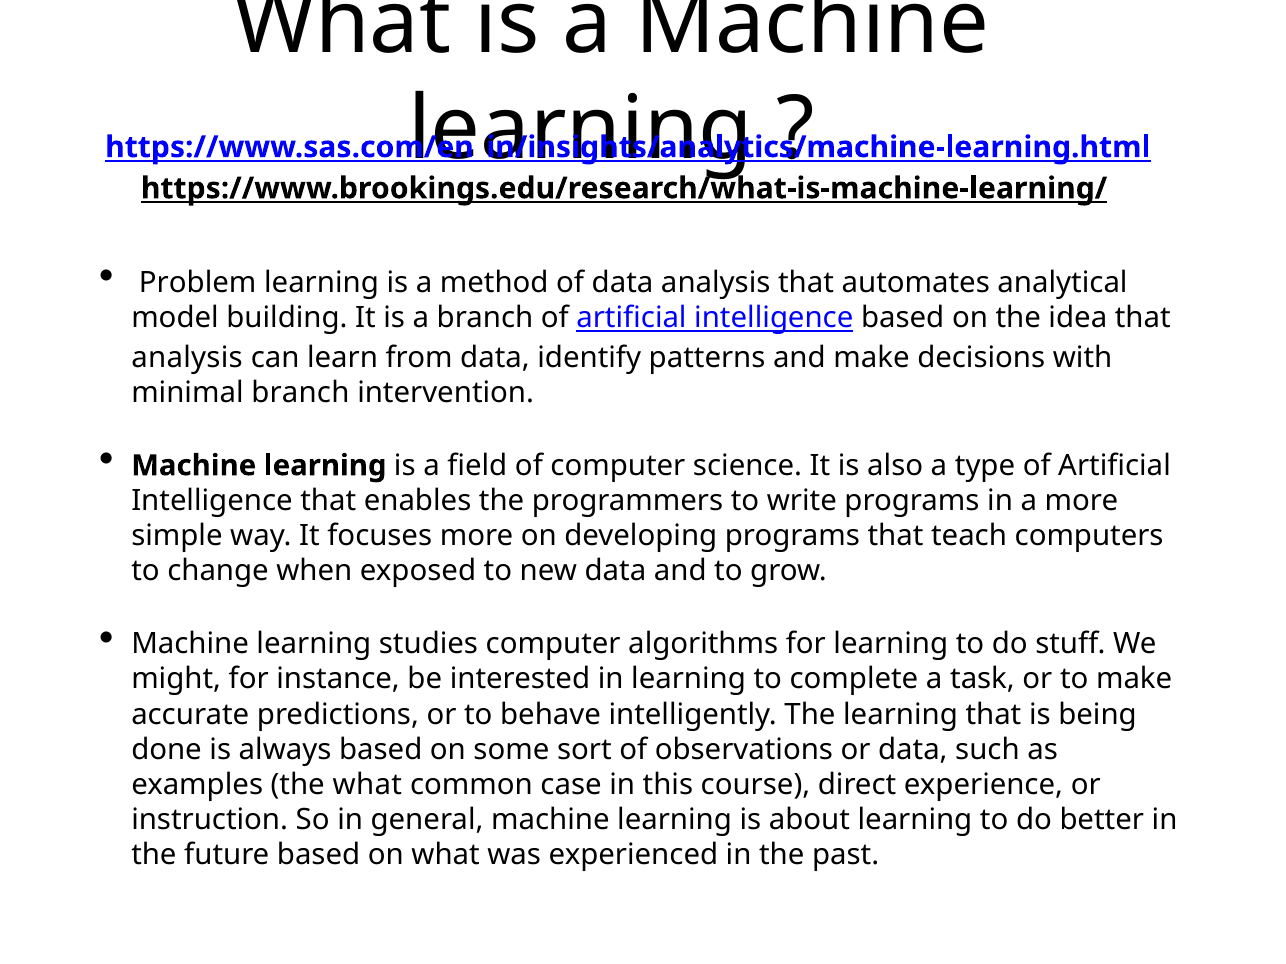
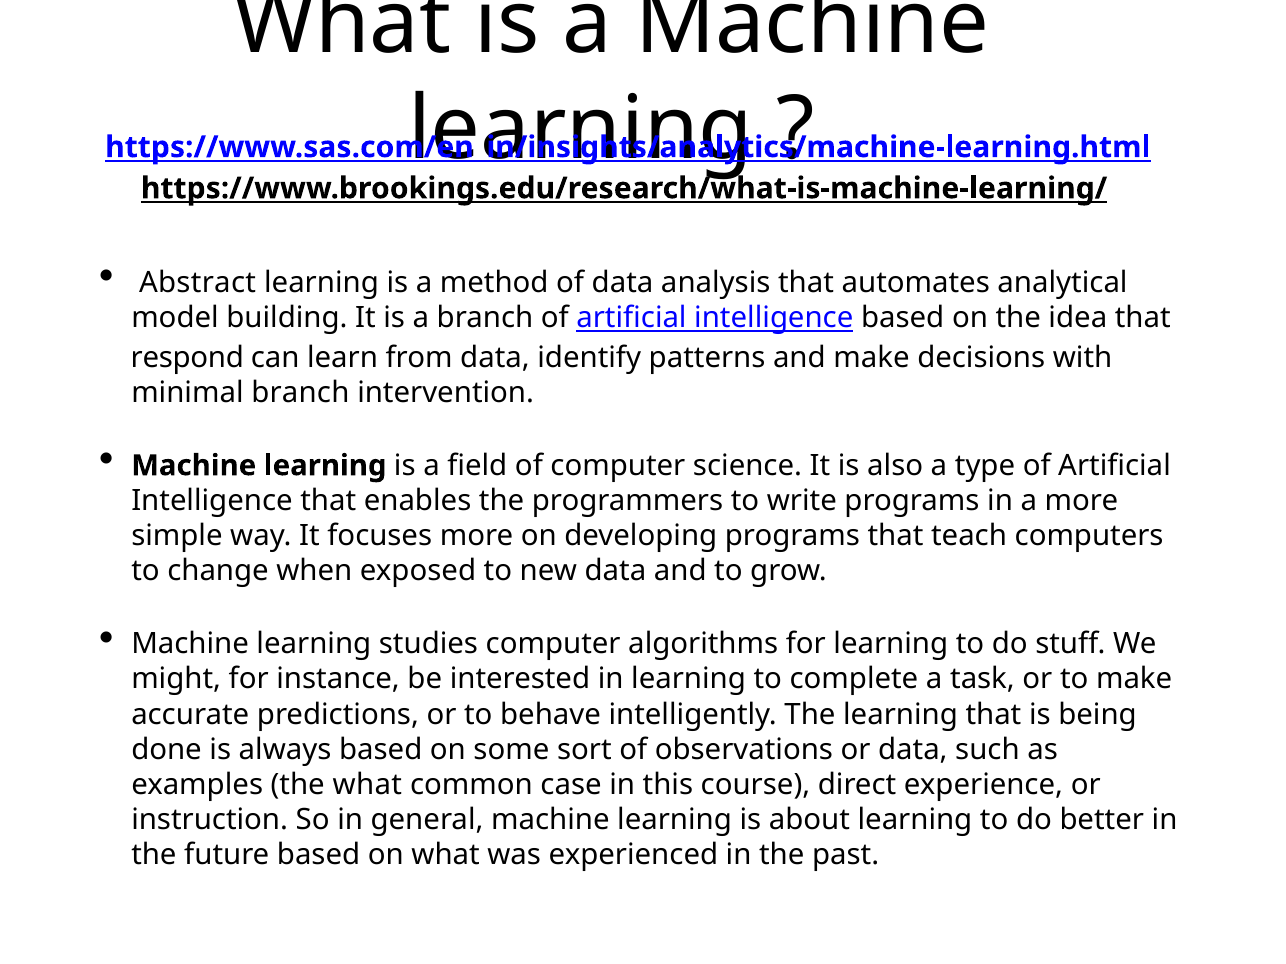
Problem: Problem -> Abstract (198, 283)
analysis: analysis -> respond (187, 358)
